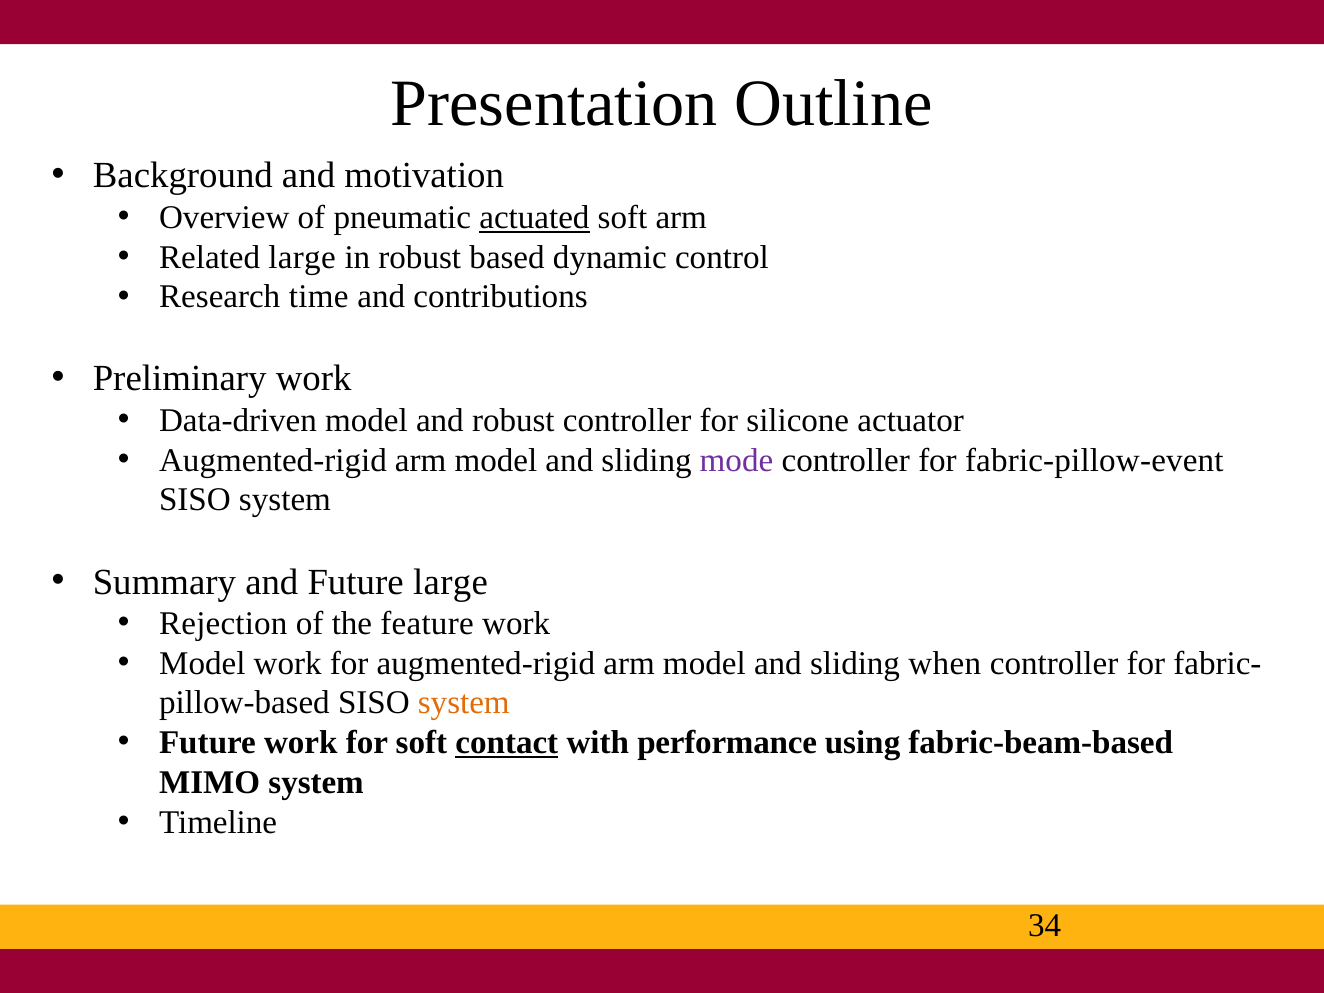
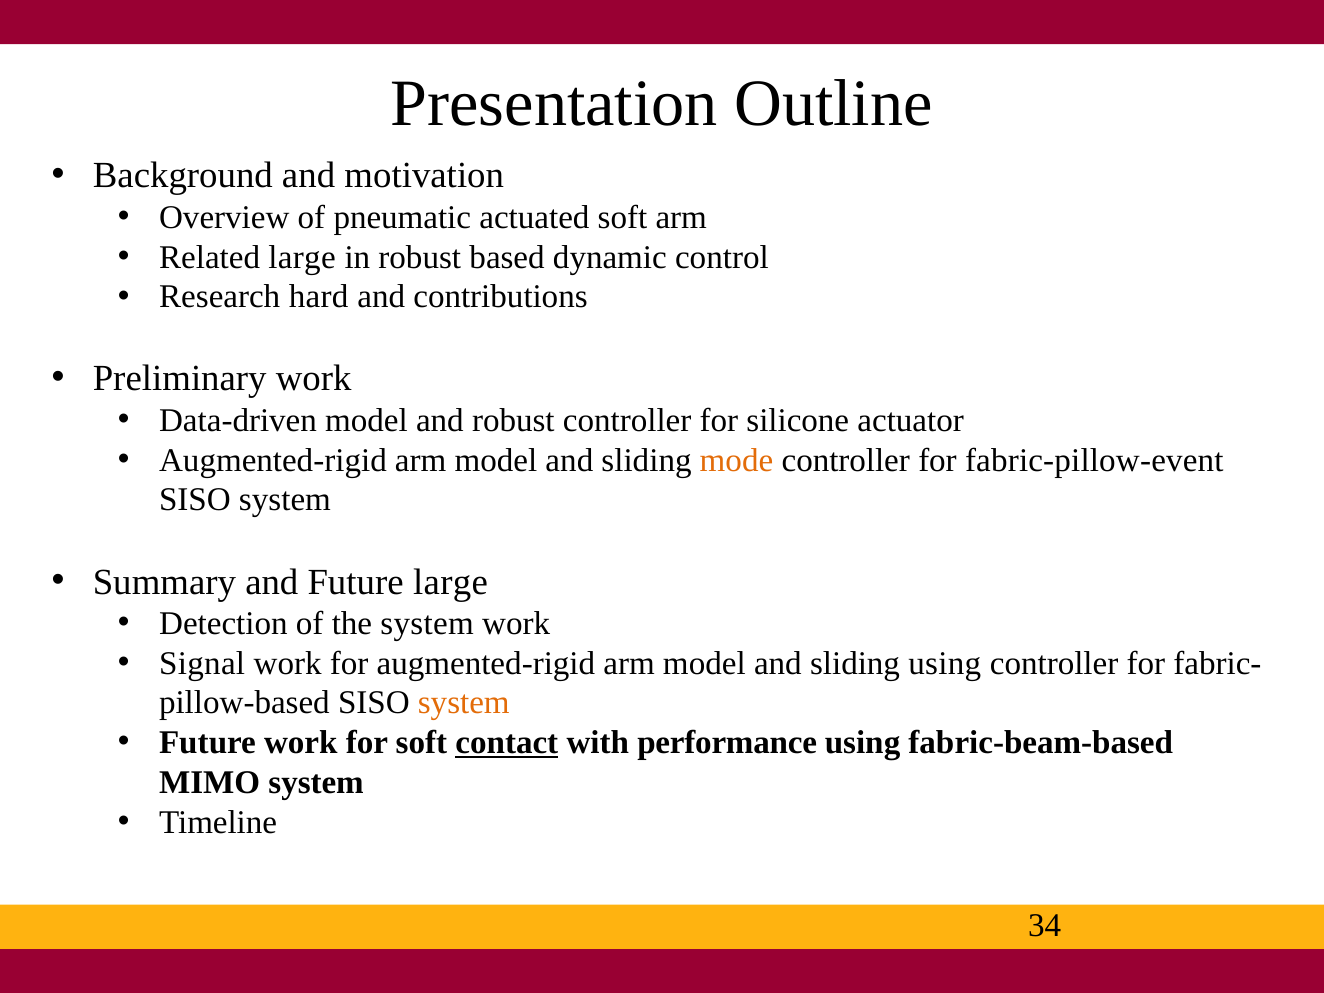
actuated underline: present -> none (534, 217)
time: time -> hard (319, 297)
mode colour: purple -> orange (736, 460)
Rejection: Rejection -> Detection (223, 624)
the feature: feature -> system (427, 624)
Model: Model -> Signal (202, 663)
sliding when: when -> using (945, 663)
